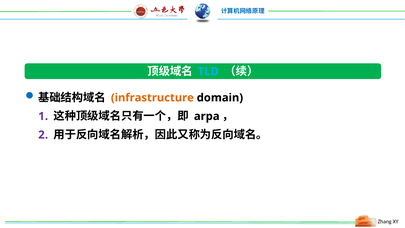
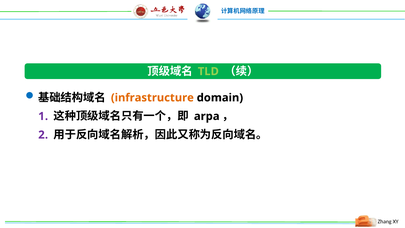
TLD colour: light blue -> light green (208, 71)
